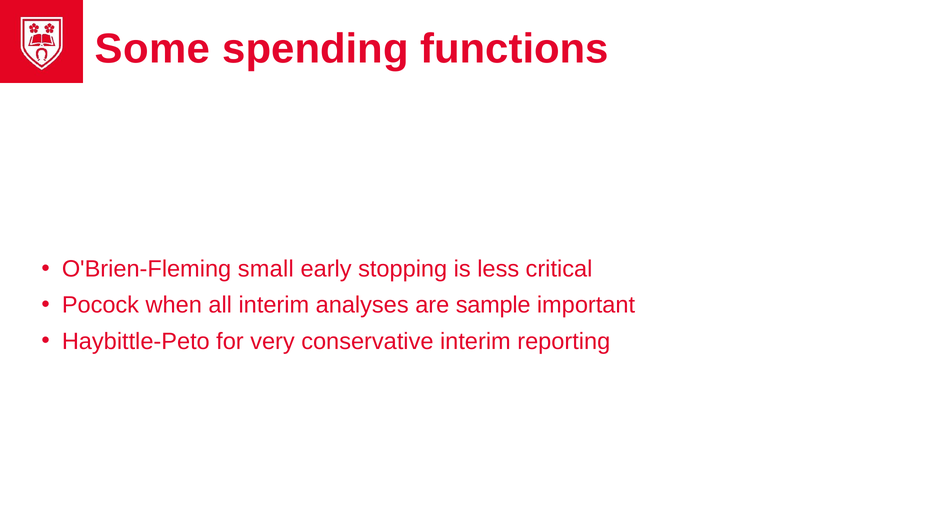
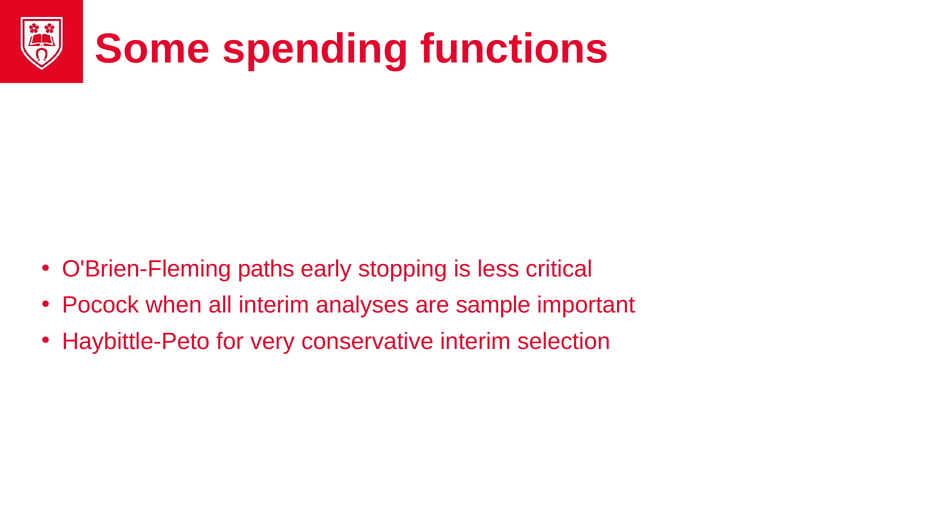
small: small -> paths (266, 269)
reporting: reporting -> selection (564, 342)
